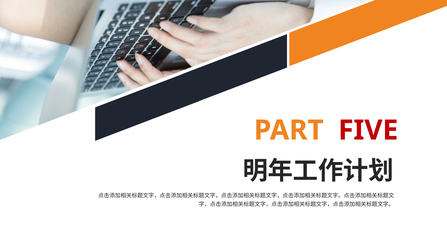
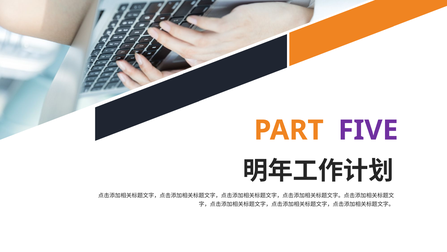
FIVE colour: red -> purple (368, 130)
